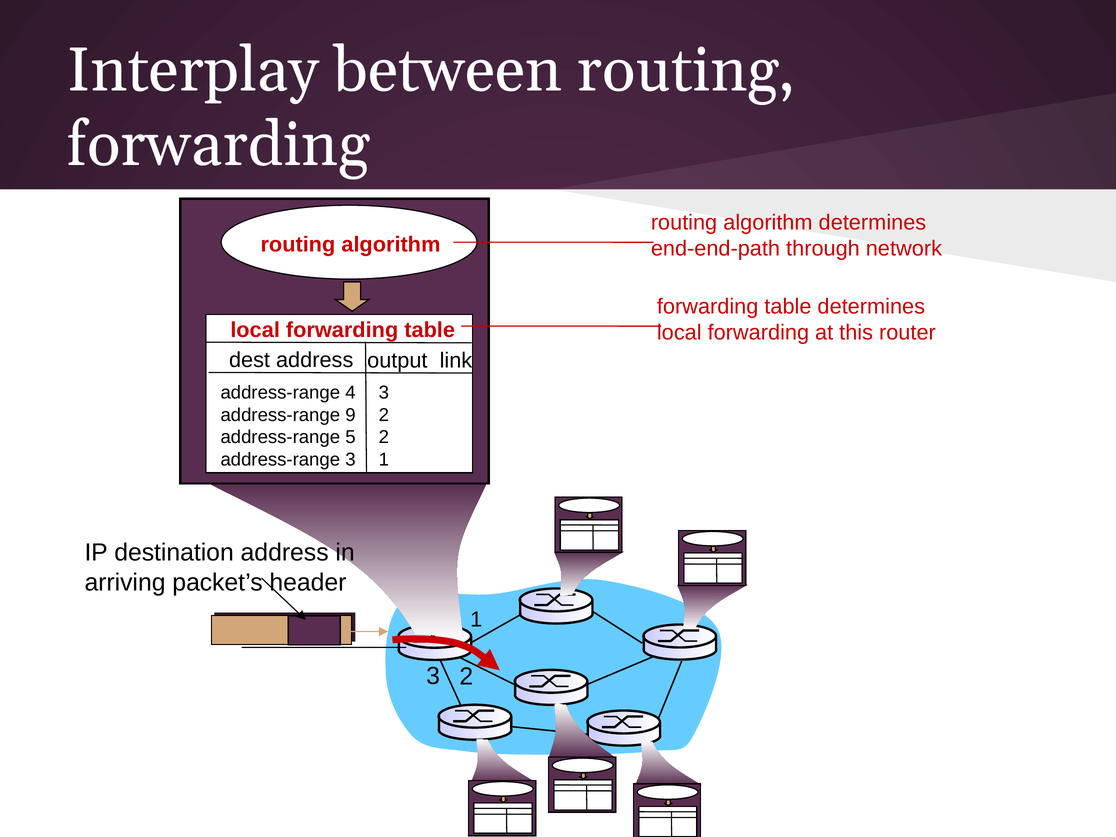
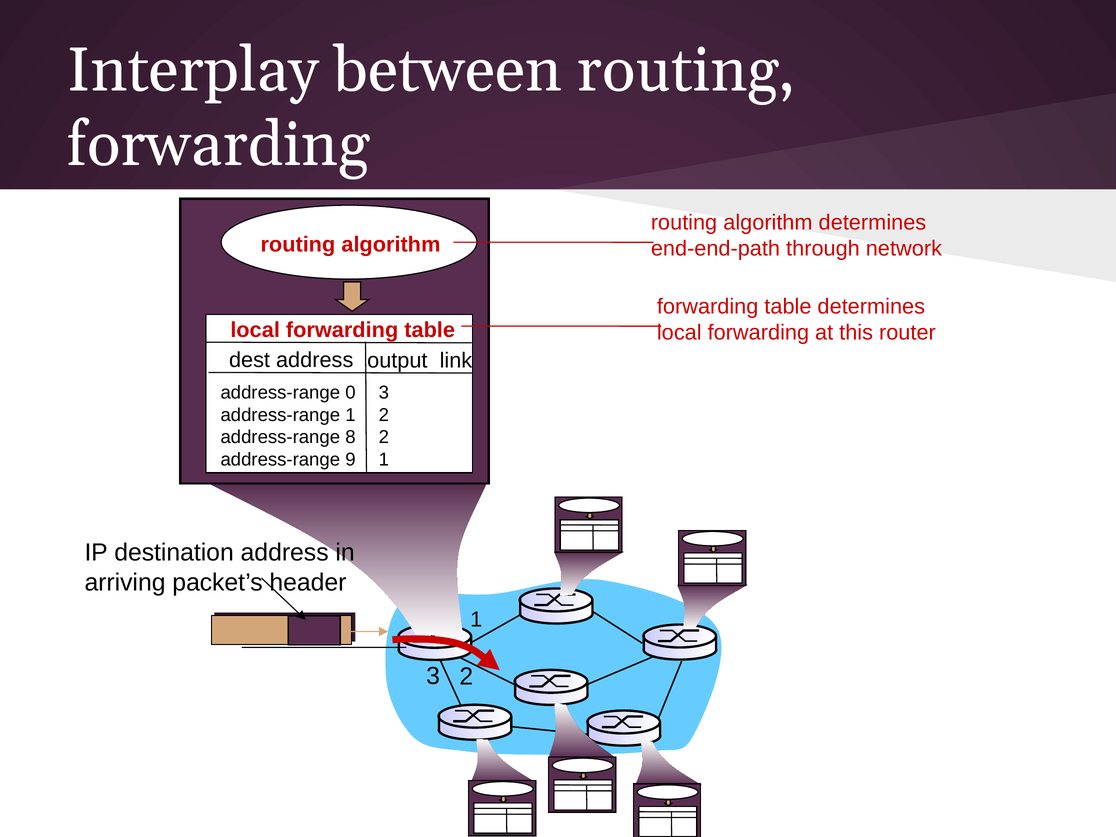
4: 4 -> 0 (350, 393)
address-range 9: 9 -> 1 (350, 415)
5: 5 -> 8 (350, 437)
address-range 3: 3 -> 9 (350, 460)
